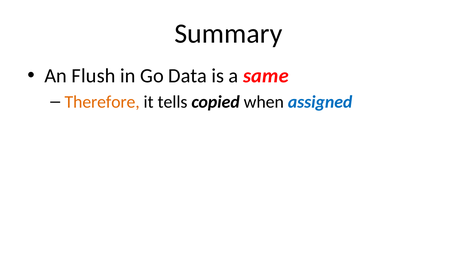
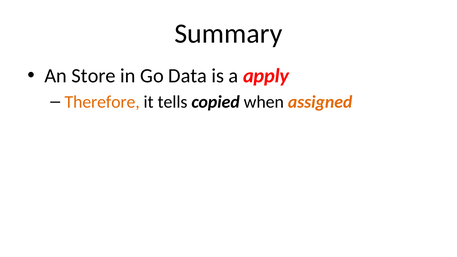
Flush: Flush -> Store (94, 76)
same: same -> apply (266, 76)
assigned colour: blue -> orange (320, 102)
